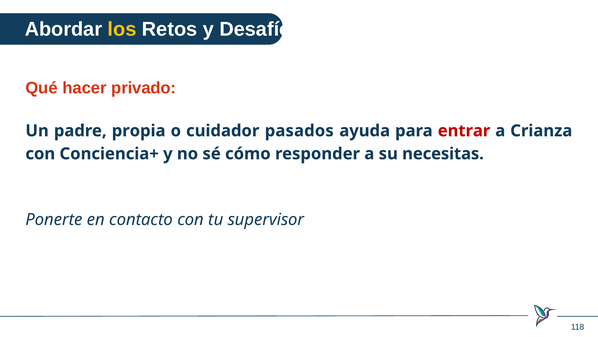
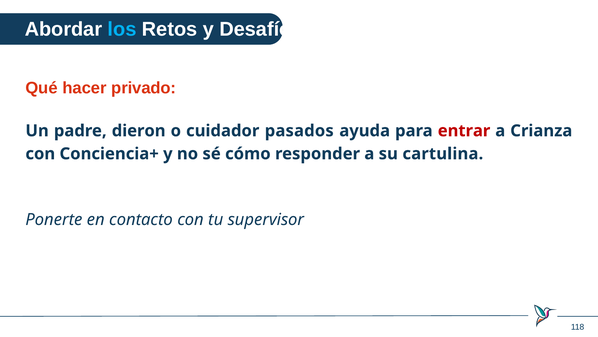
los colour: yellow -> light blue (122, 29)
propia: propia -> dieron (139, 131)
necesitas: necesitas -> cartulina (443, 154)
